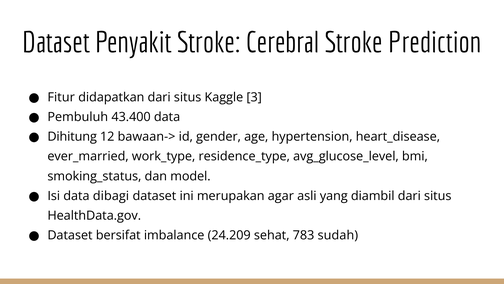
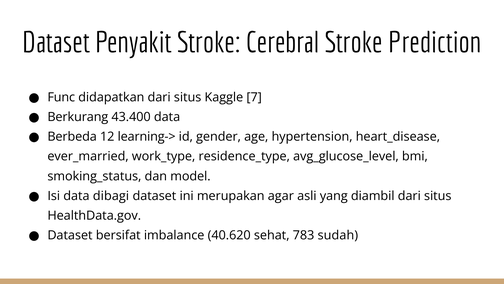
Fitur: Fitur -> Func (61, 97)
3: 3 -> 7 (254, 97)
Pembuluh: Pembuluh -> Berkurang (78, 117)
Dihitung: Dihitung -> Berbeda (72, 137)
bawaan->: bawaan-> -> learning-> (147, 137)
24.209: 24.209 -> 40.620 (229, 235)
